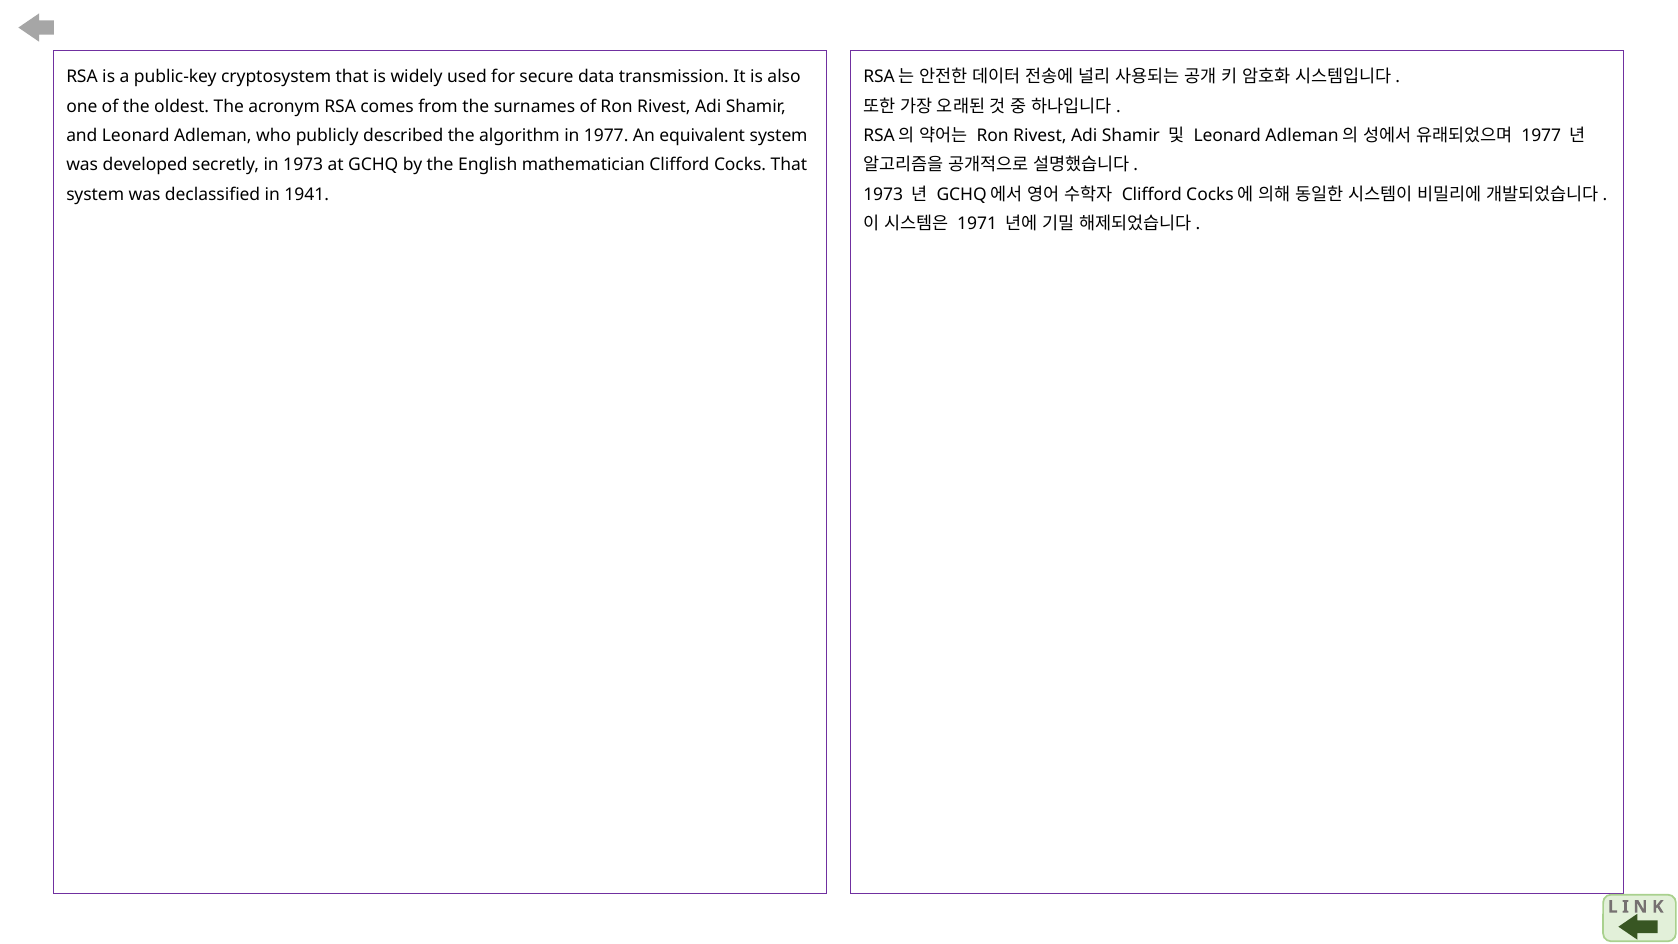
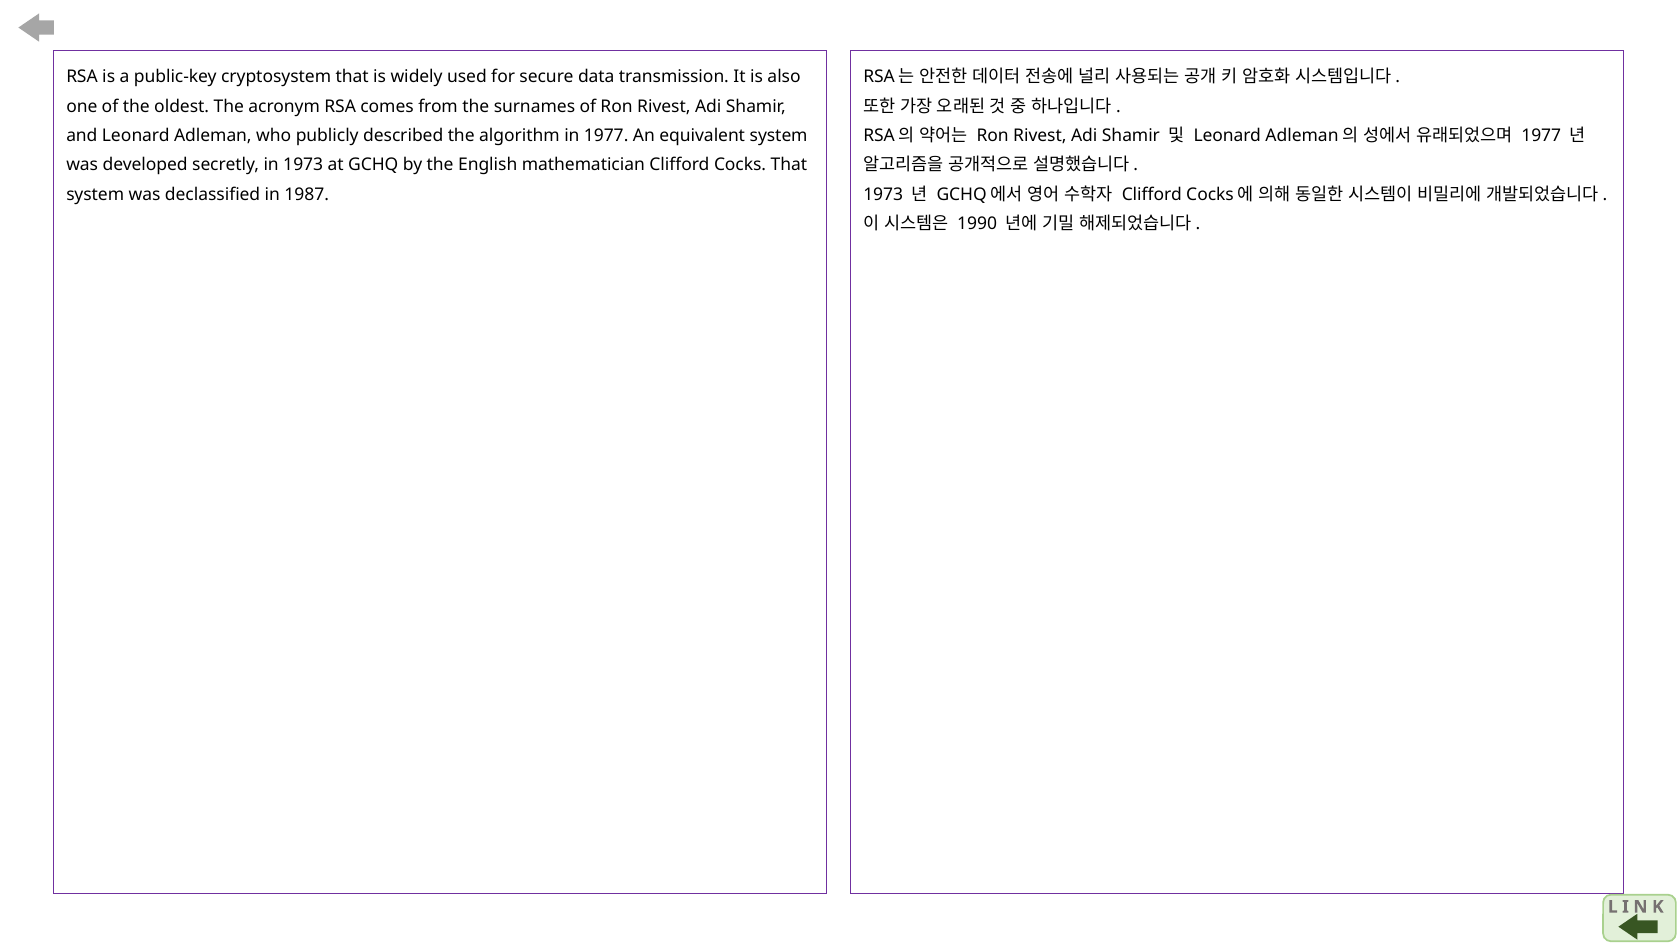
1941: 1941 -> 1987 (307, 195)
1971: 1971 -> 1990 (977, 224)
